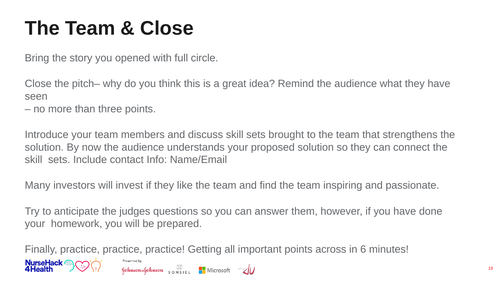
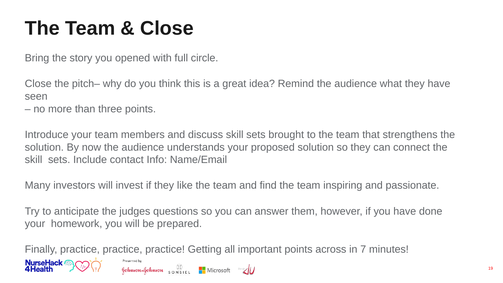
6: 6 -> 7 (363, 249)
